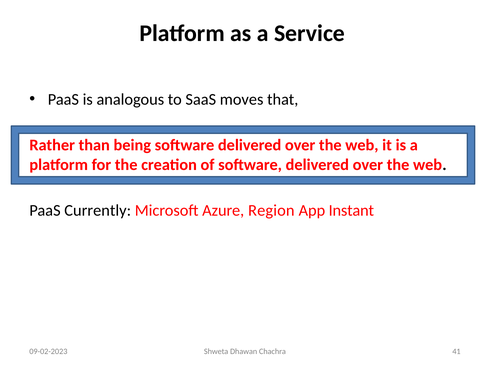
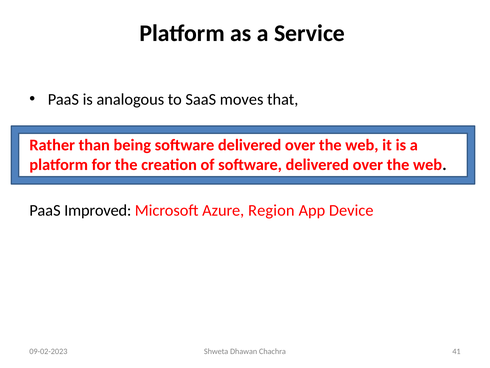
Currently: Currently -> Improved (98, 210)
Instant: Instant -> Device (351, 210)
